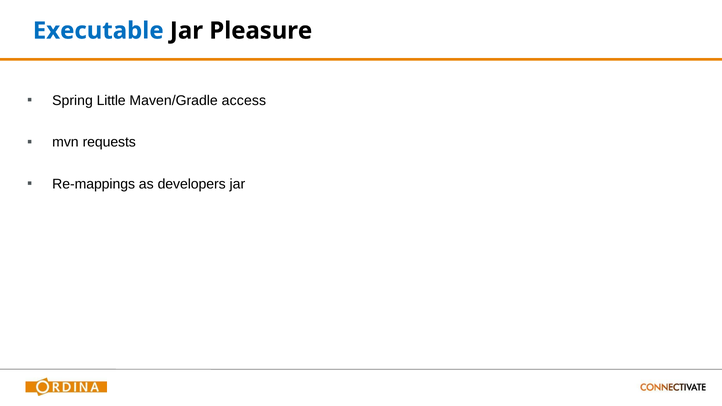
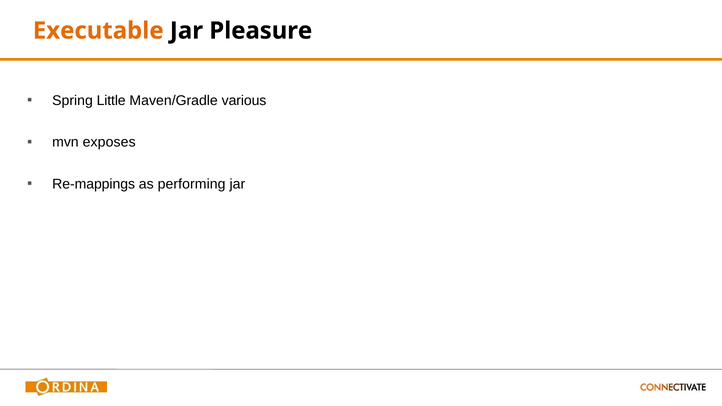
Executable colour: blue -> orange (98, 31)
access: access -> various (244, 101)
requests: requests -> exposes (109, 142)
developers: developers -> performing (192, 184)
